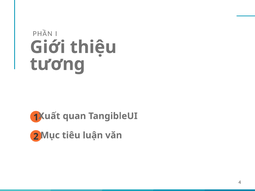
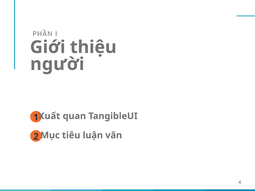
tương: tương -> người (57, 64)
